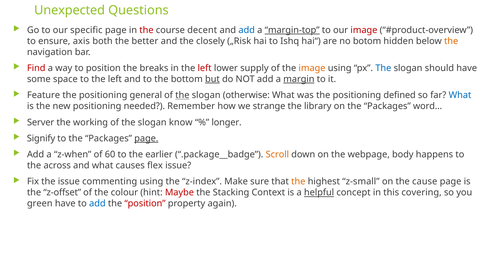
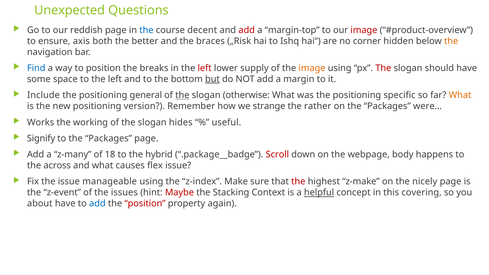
specific: specific -> reddish (86, 30)
the colour: red -> blue (146, 30)
add colour: blue -> red (247, 30)
margin-top underline: present -> none (292, 30)
closely: closely -> braces (211, 41)
botom: botom -> corner (367, 41)
Find colour: red -> blue (36, 68)
The colour: blue -> red (383, 68)
margin underline: present -> none (299, 79)
Feature: Feature -> Include (43, 95)
defined: defined -> specific (400, 95)
What colour: blue -> orange (460, 95)
needed: needed -> version (144, 106)
library: library -> rather (318, 106)
word…: word… -> were… (428, 106)
Server: Server -> Works (41, 122)
know: know -> hides (181, 122)
longer: longer -> useful (226, 122)
page underline: present -> none (146, 138)
z-when: z-when -> z-many (73, 155)
60: 60 -> 18 (110, 155)
earlier: earlier -> hybrid (159, 155)
Scroll colour: orange -> red (277, 155)
commenting: commenting -> manageable (110, 182)
the colour: orange -> red (298, 182)
z-small: z-small -> z-make (361, 182)
cause: cause -> nicely (425, 182)
z-offset: z-offset -> z-event (62, 193)
colour: colour -> issues (124, 193)
green: green -> about (40, 204)
